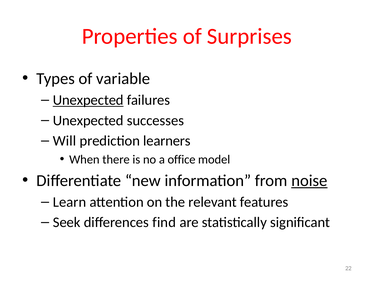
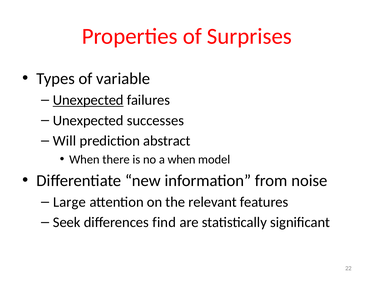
learners: learners -> abstract (167, 141)
a office: office -> when (182, 159)
noise underline: present -> none (309, 180)
Learn: Learn -> Large (70, 202)
